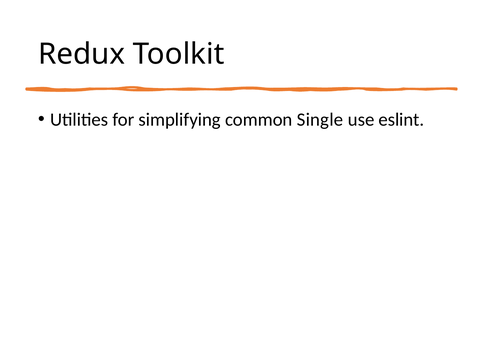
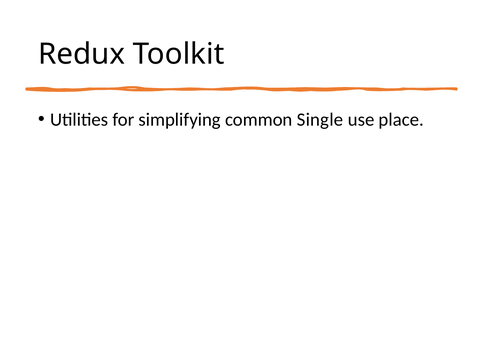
eslint: eslint -> place (401, 120)
